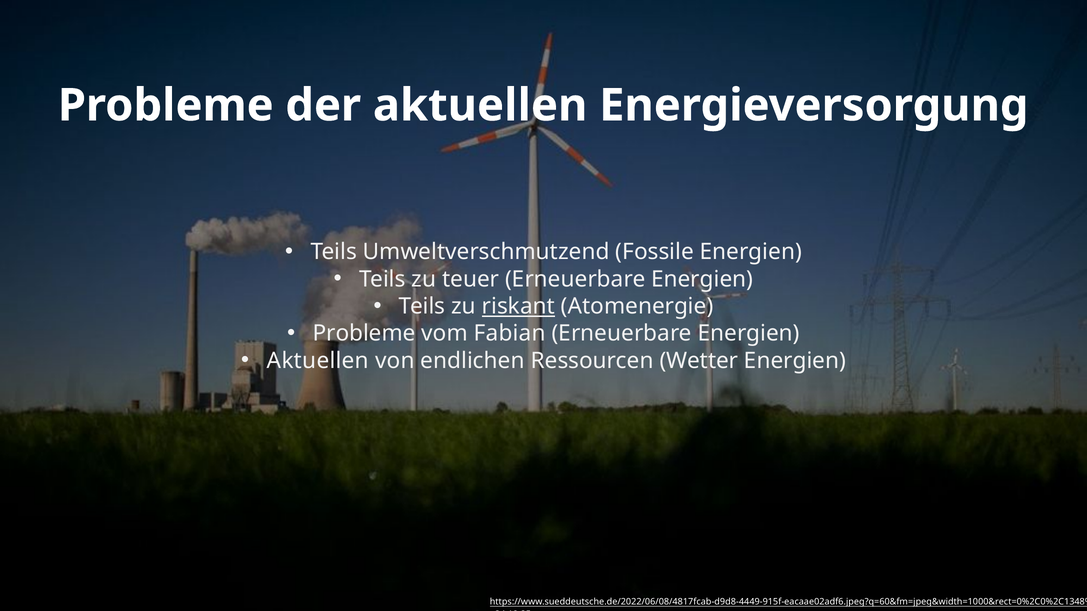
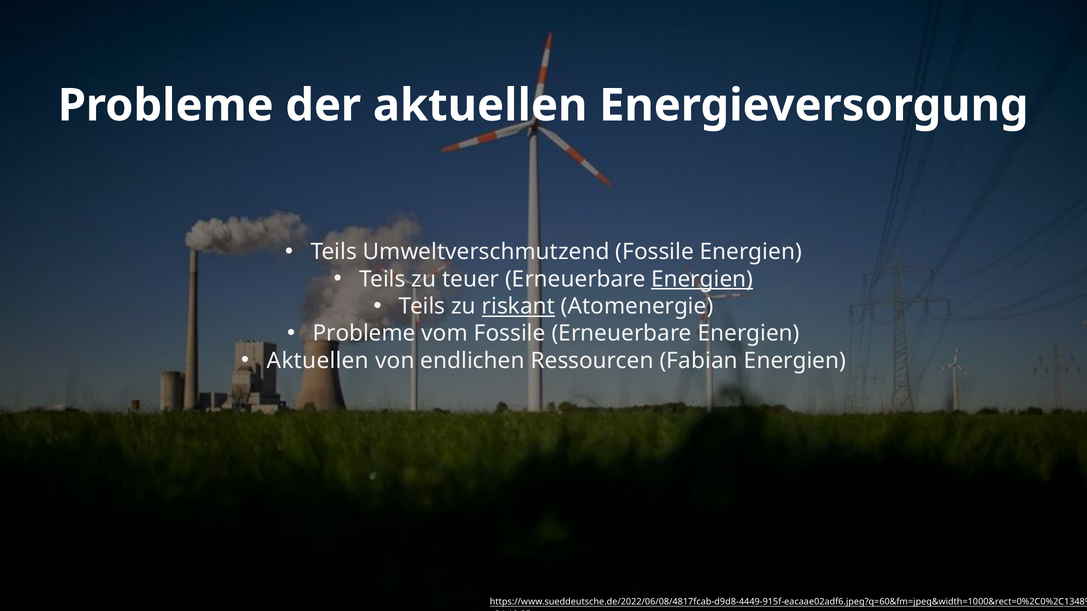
Energien underline: none -> present (702, 279)
vom Fabian: Fabian -> Fossile (510, 334)
Wetter: Wetter -> Fabian (699, 361)
